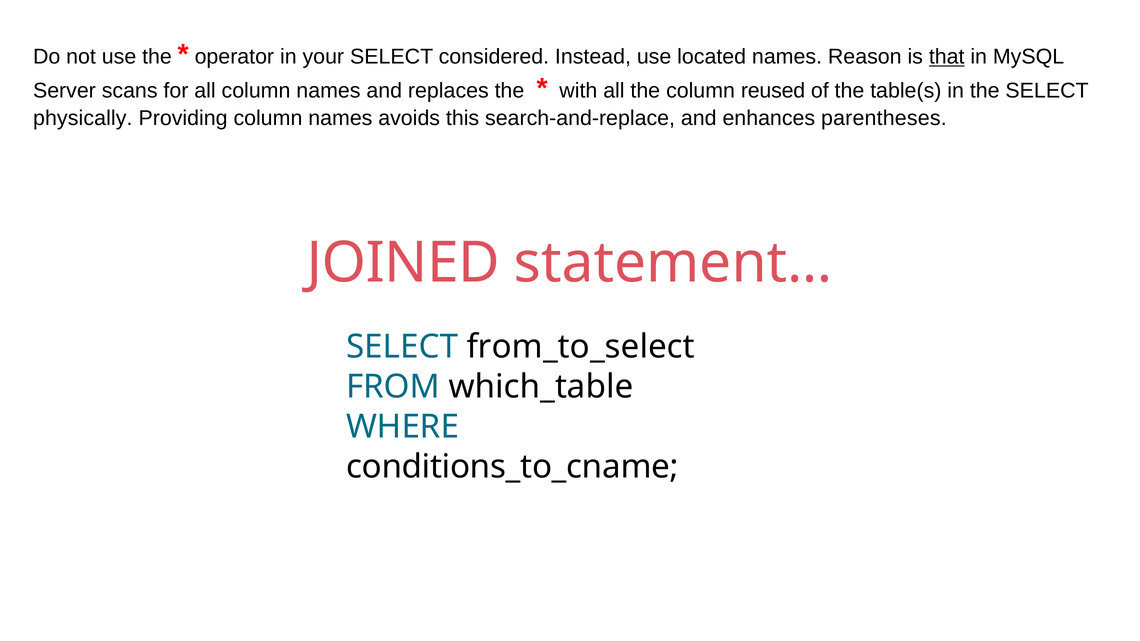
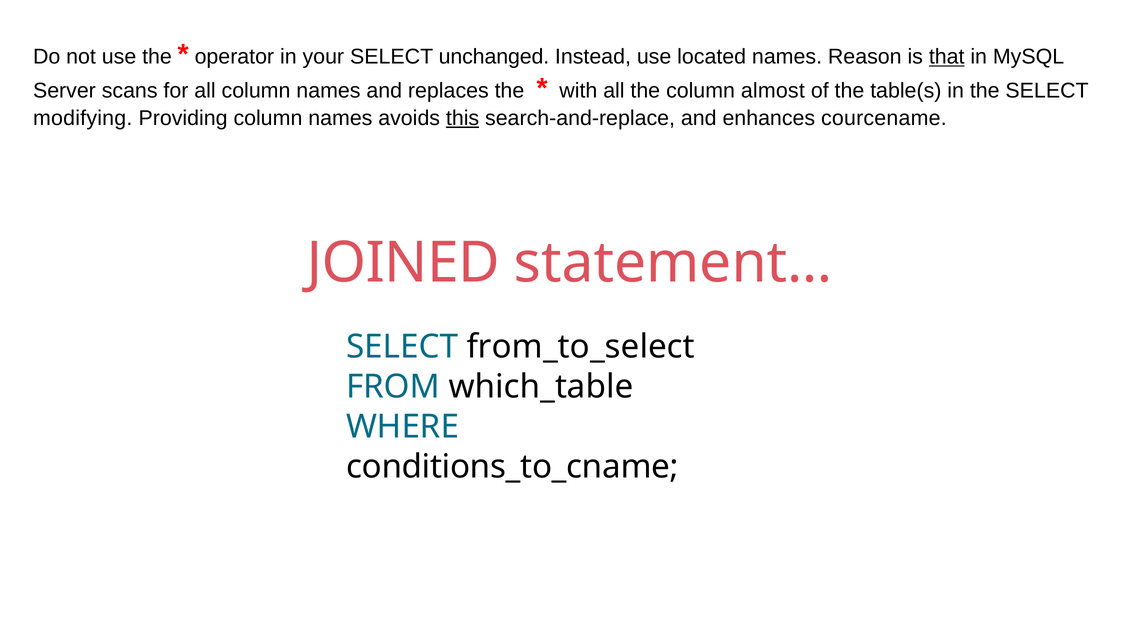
considered: considered -> unchanged (494, 57)
reused: reused -> almost (773, 91)
physically: physically -> modifying (83, 118)
this underline: none -> present (463, 118)
parentheses: parentheses -> courcename (884, 118)
